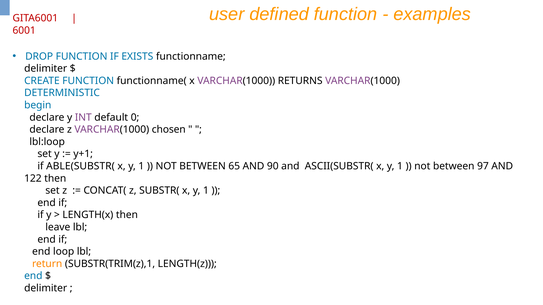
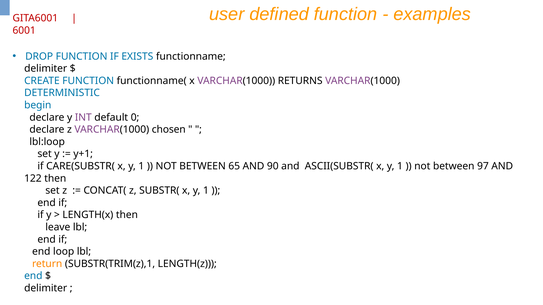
ABLE(SUBSTR(: ABLE(SUBSTR( -> CARE(SUBSTR( (81, 166)
